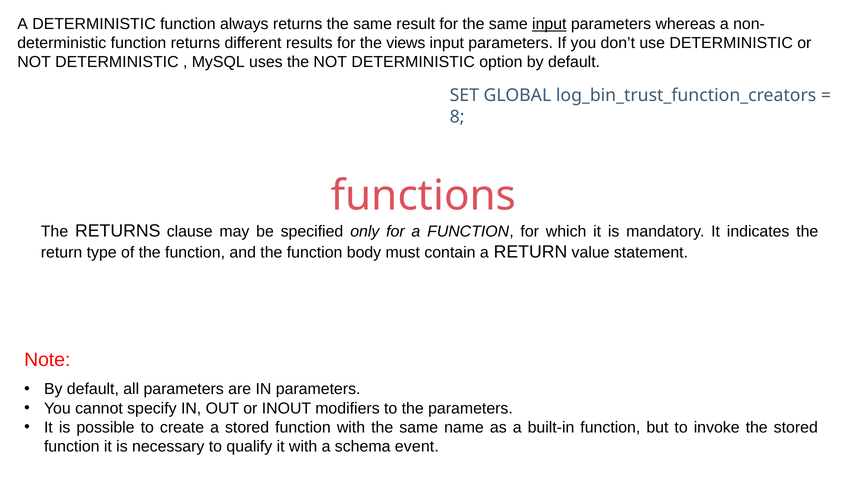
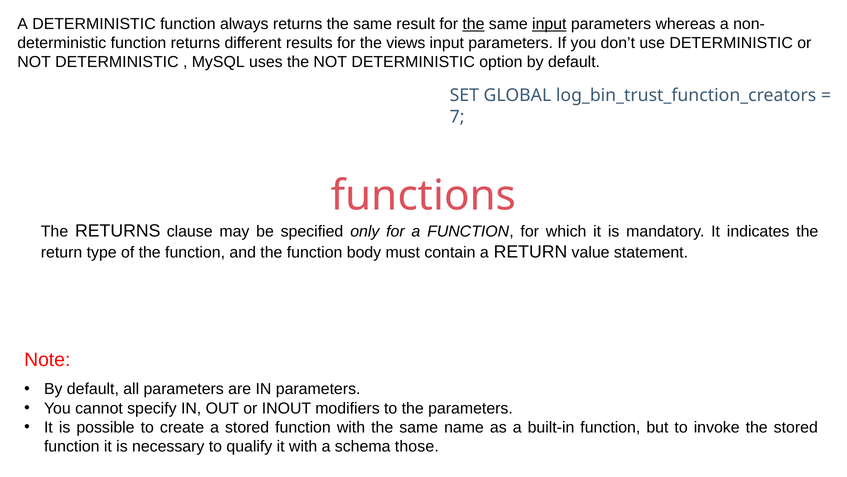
the underline: none -> present (473, 24)
8: 8 -> 7 (457, 117)
event: event -> those (417, 446)
